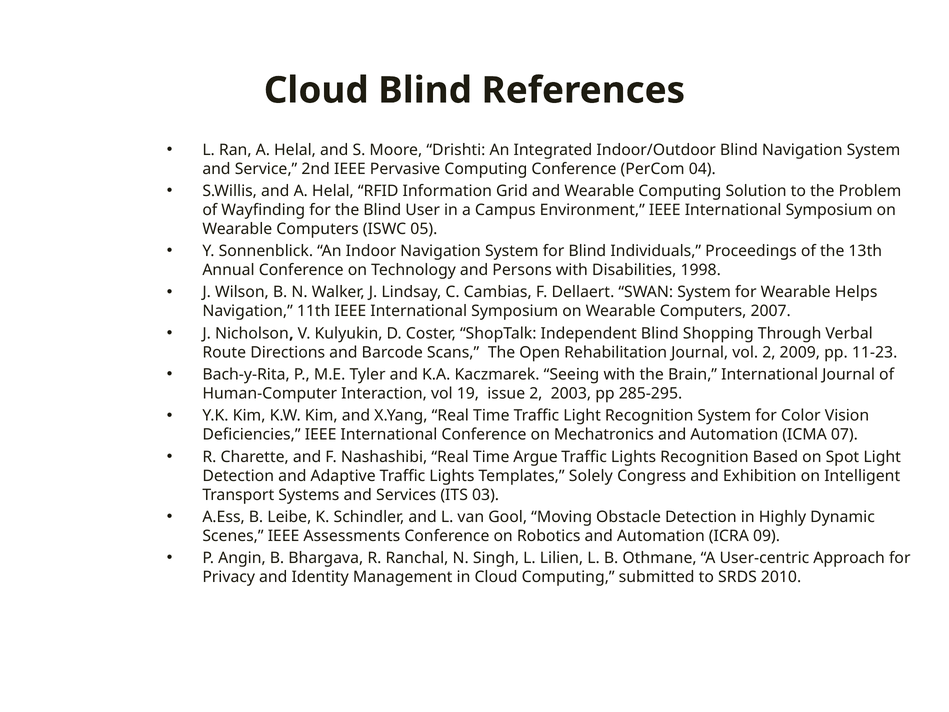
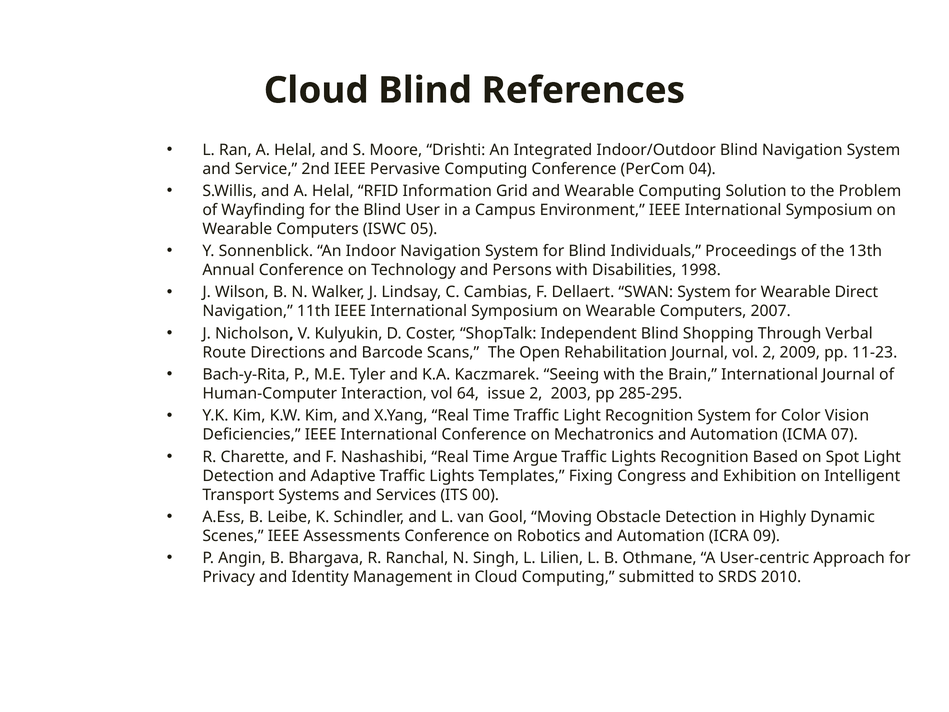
Helps: Helps -> Direct (856, 292)
19: 19 -> 64 (468, 393)
Solely: Solely -> Fixing (591, 476)
03: 03 -> 00 (486, 495)
